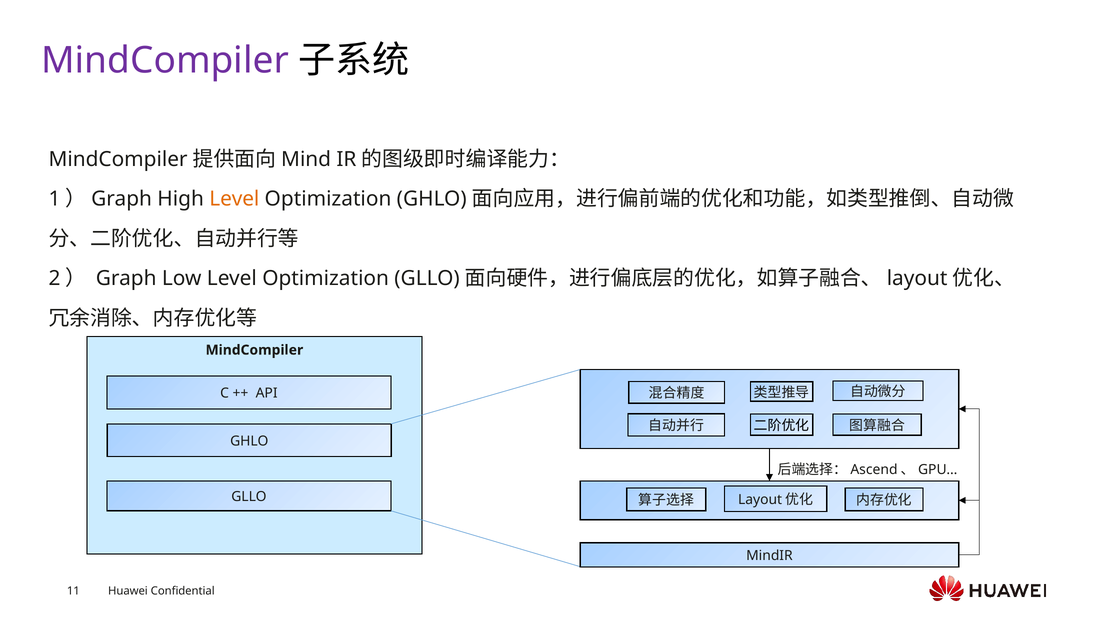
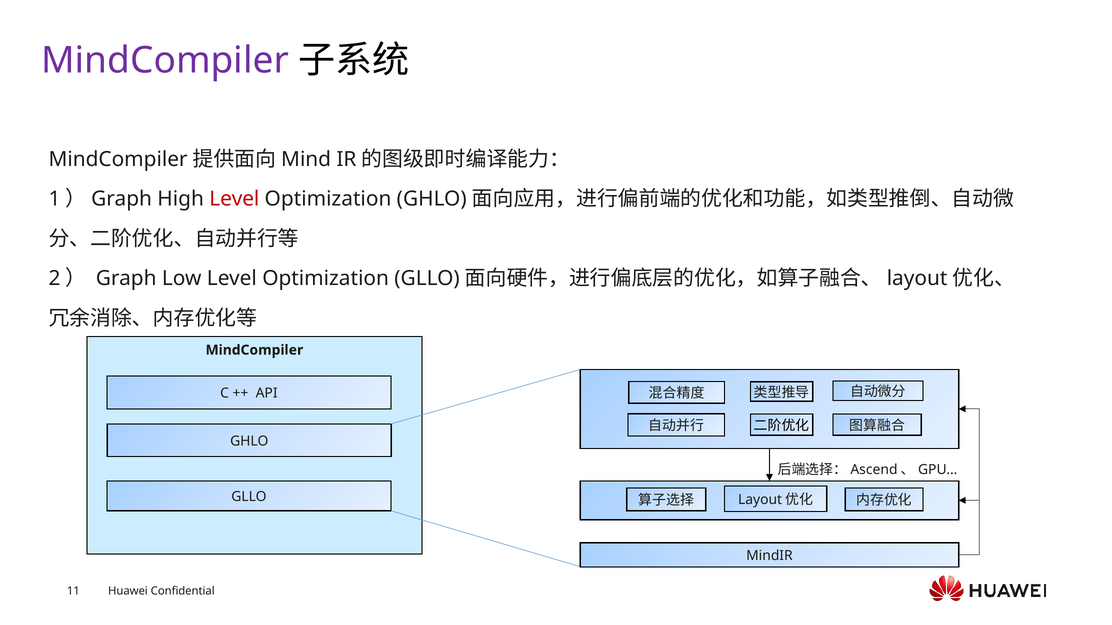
Level colour: orange -> red (234, 199)
